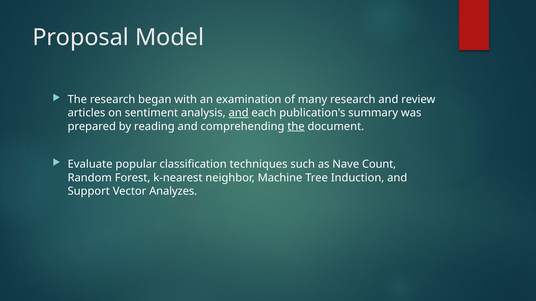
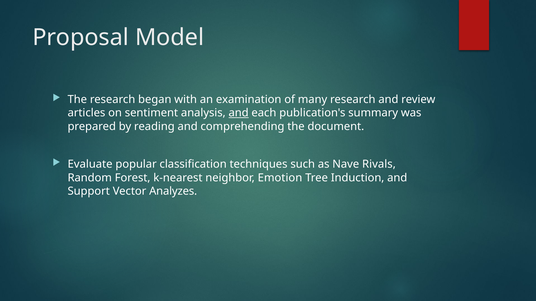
the underline: present -> none (296, 127)
Count: Count -> Rivals (379, 165)
Machine: Machine -> Emotion (280, 178)
